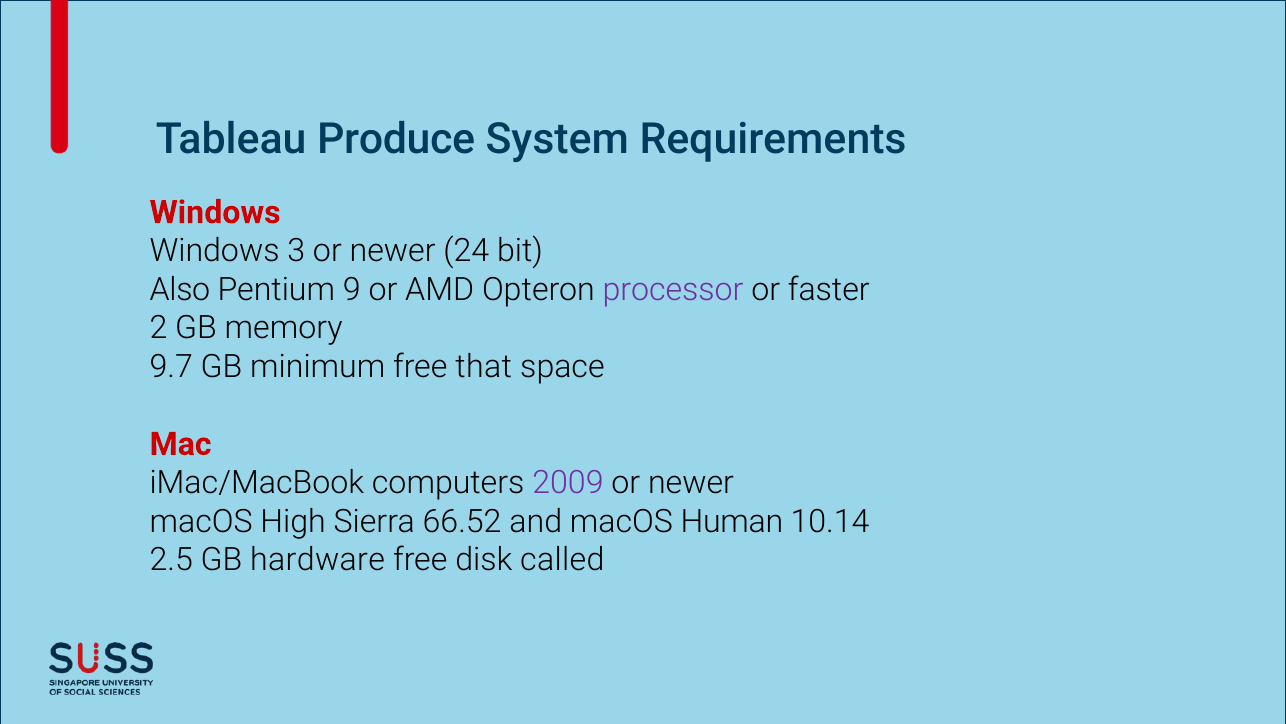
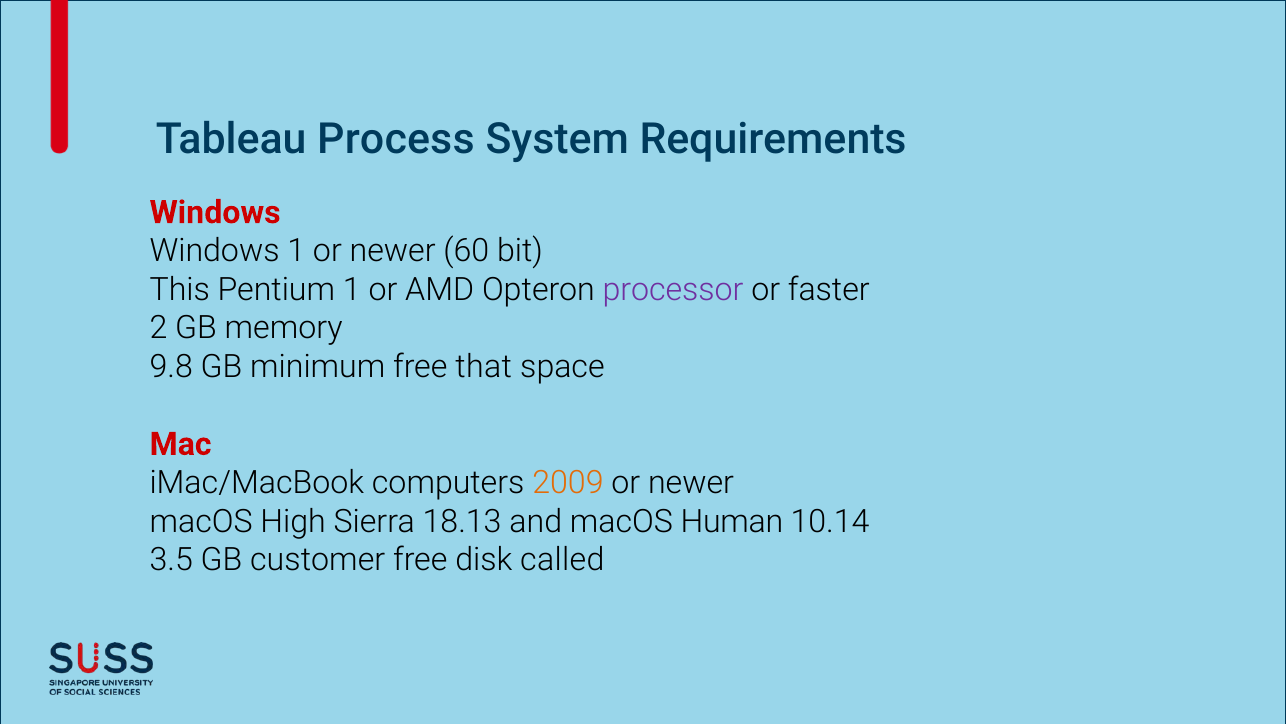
Produce: Produce -> Process (396, 139)
Windows 3: 3 -> 1 (296, 251)
24: 24 -> 60 (466, 251)
Also: Also -> This (180, 289)
Pentium 9: 9 -> 1 (352, 289)
9.7: 9.7 -> 9.8 (171, 367)
2009 colour: purple -> orange (568, 482)
66.52: 66.52 -> 18.13 (462, 521)
2.5: 2.5 -> 3.5 (171, 560)
hardware: hardware -> customer (318, 560)
